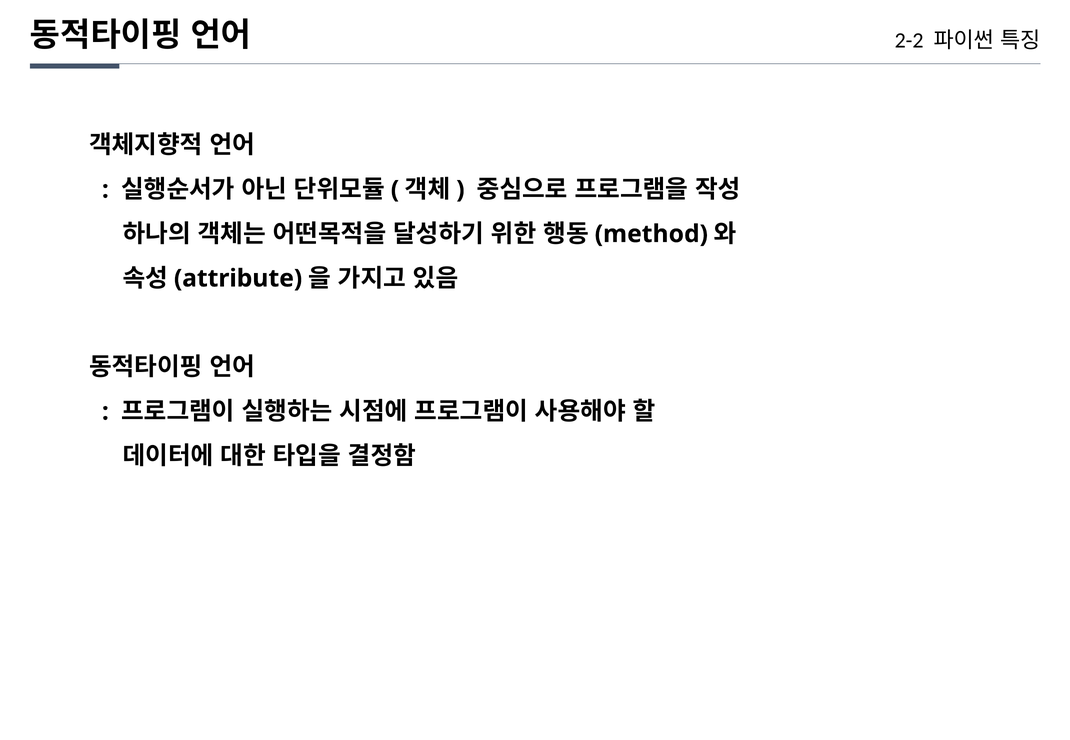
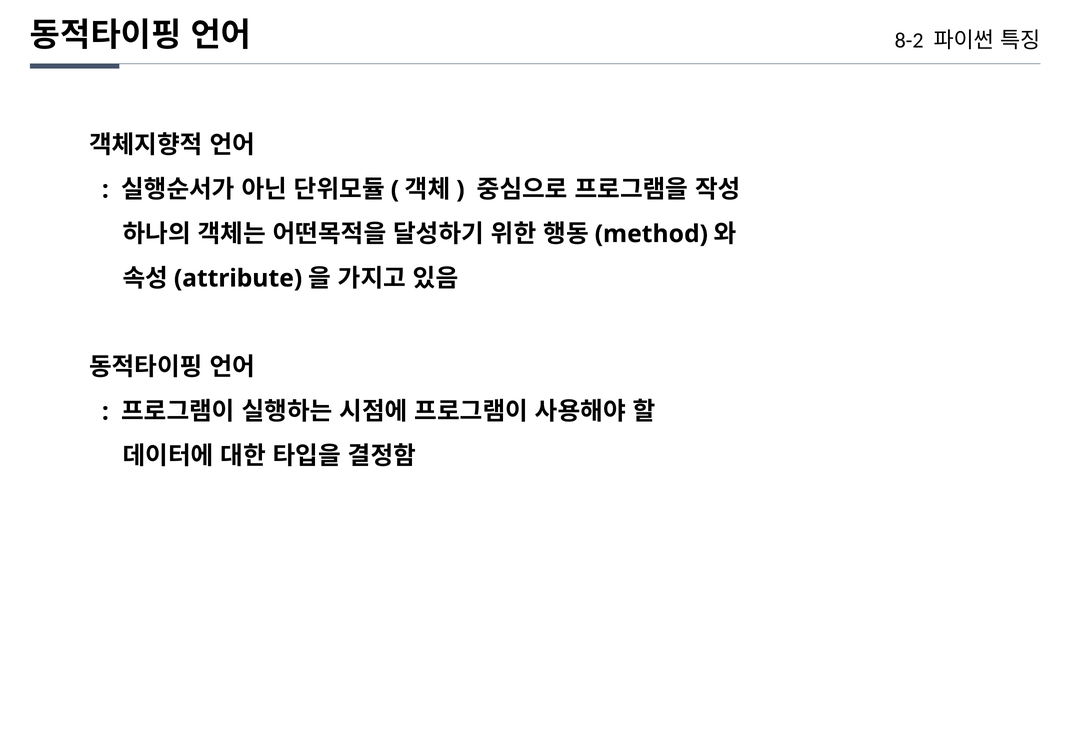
2-2: 2-2 -> 8-2 (909, 41)
